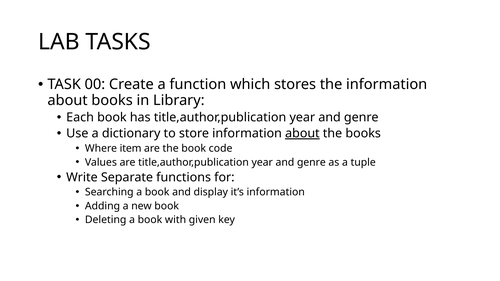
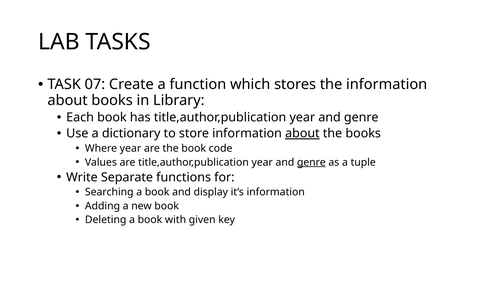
00: 00 -> 07 (95, 85)
Where item: item -> year (130, 149)
genre underline: none -> present (311, 162)
